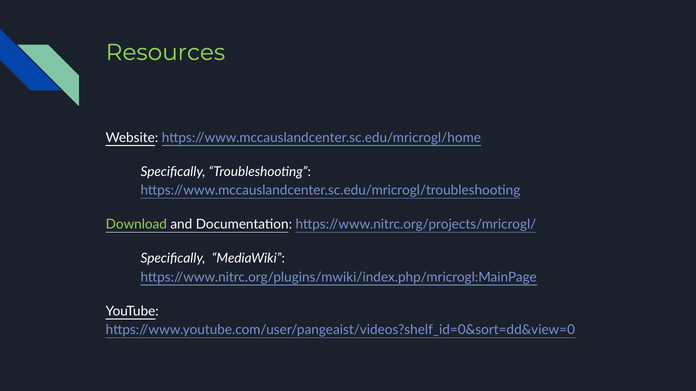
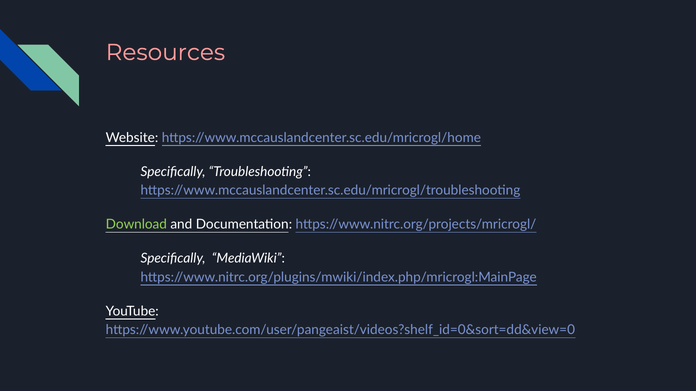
Resources colour: light green -> pink (165, 52)
